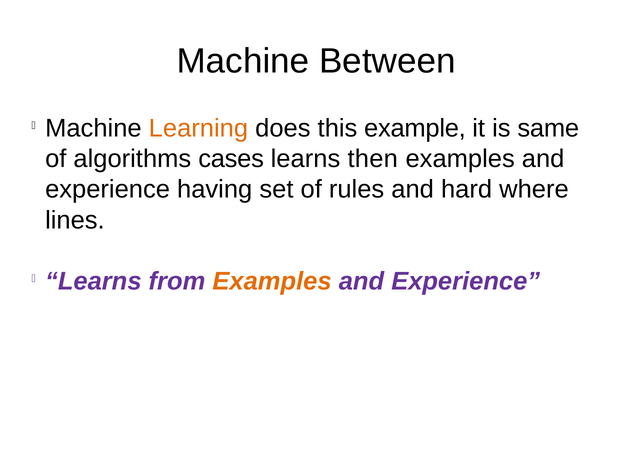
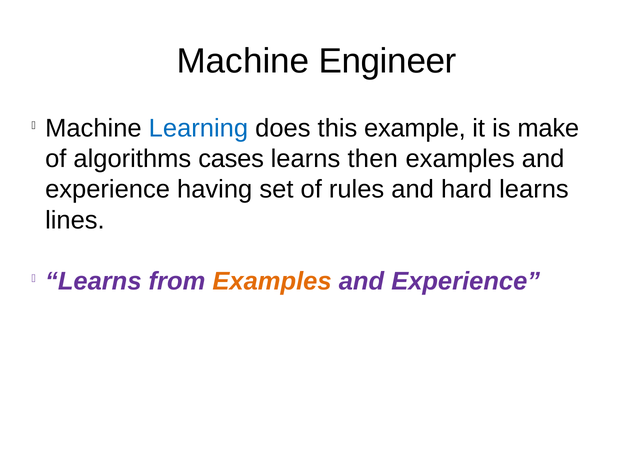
Between: Between -> Engineer (388, 61)
Learning colour: orange -> blue (198, 128)
same: same -> make (548, 128)
hard where: where -> learns (534, 189)
